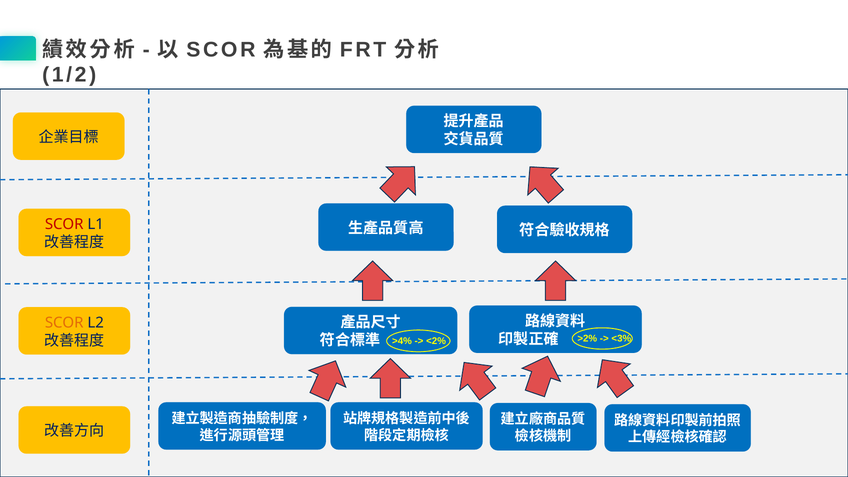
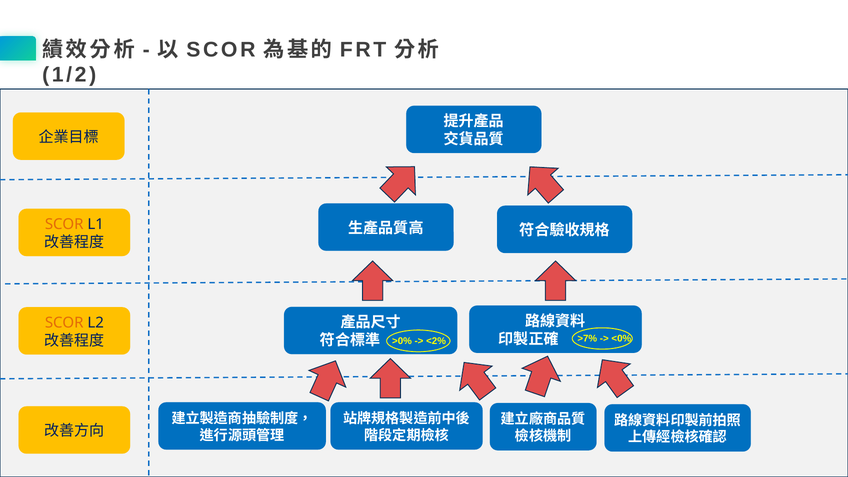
SCOR colour: red -> orange (64, 224)
>4%: >4% -> >0% (402, 341)
>2%: >2% -> >7% (587, 339)
<3%: <3% -> <0% (621, 339)
